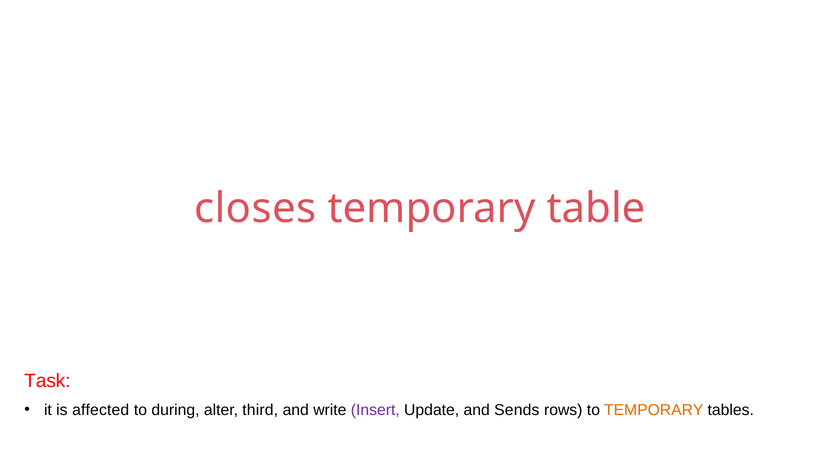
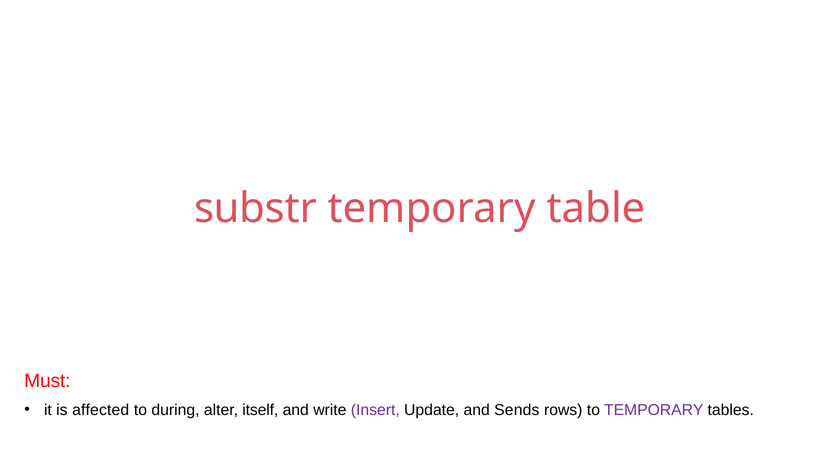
closes: closes -> substr (255, 209)
Task: Task -> Must (47, 381)
third: third -> itself (260, 410)
TEMPORARY colour: orange -> purple (654, 410)
